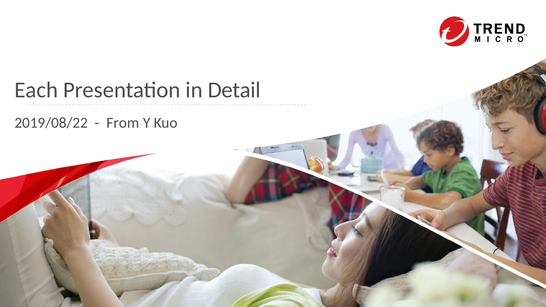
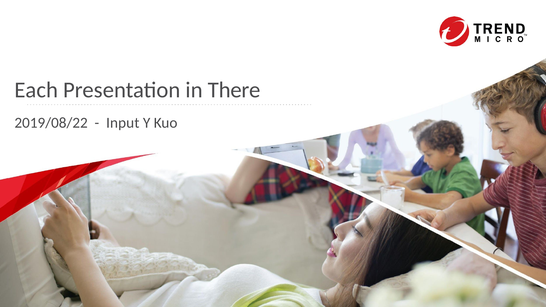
Detail: Detail -> There (234, 90)
From: From -> Input (123, 123)
